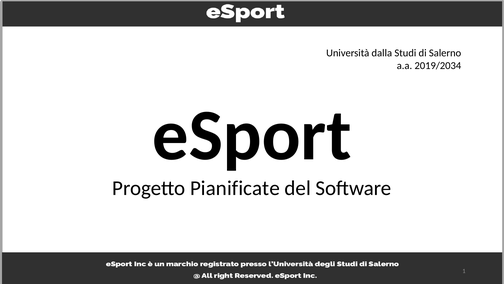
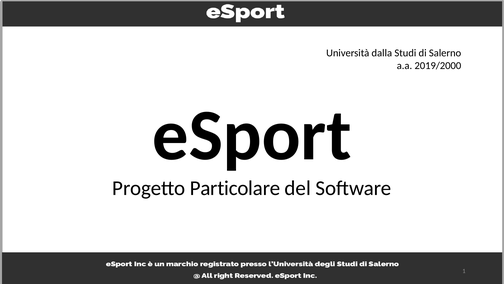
2019/2034: 2019/2034 -> 2019/2000 (438, 66)
Pianificate: Pianificate -> Particolare (235, 188)
